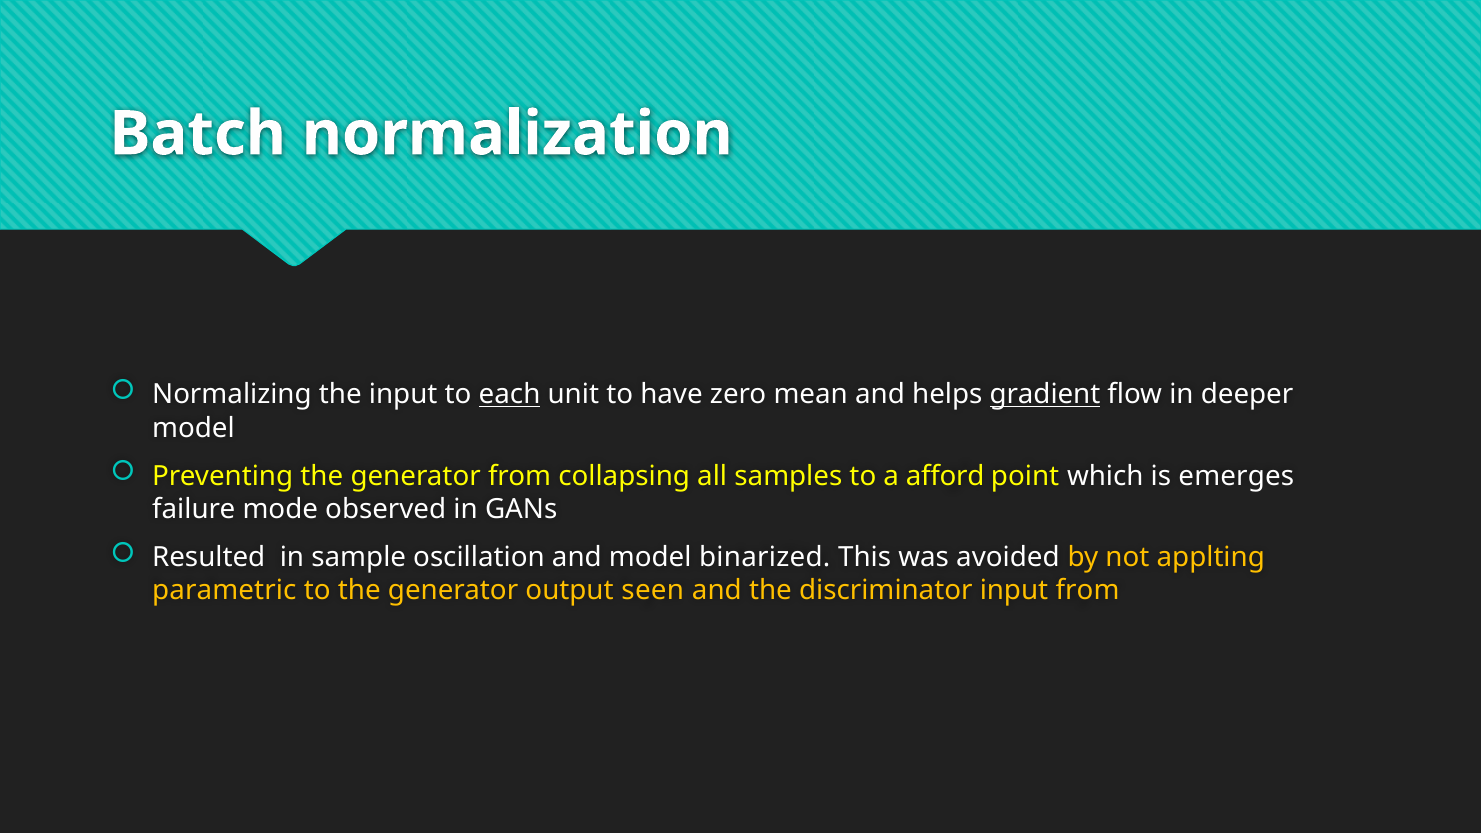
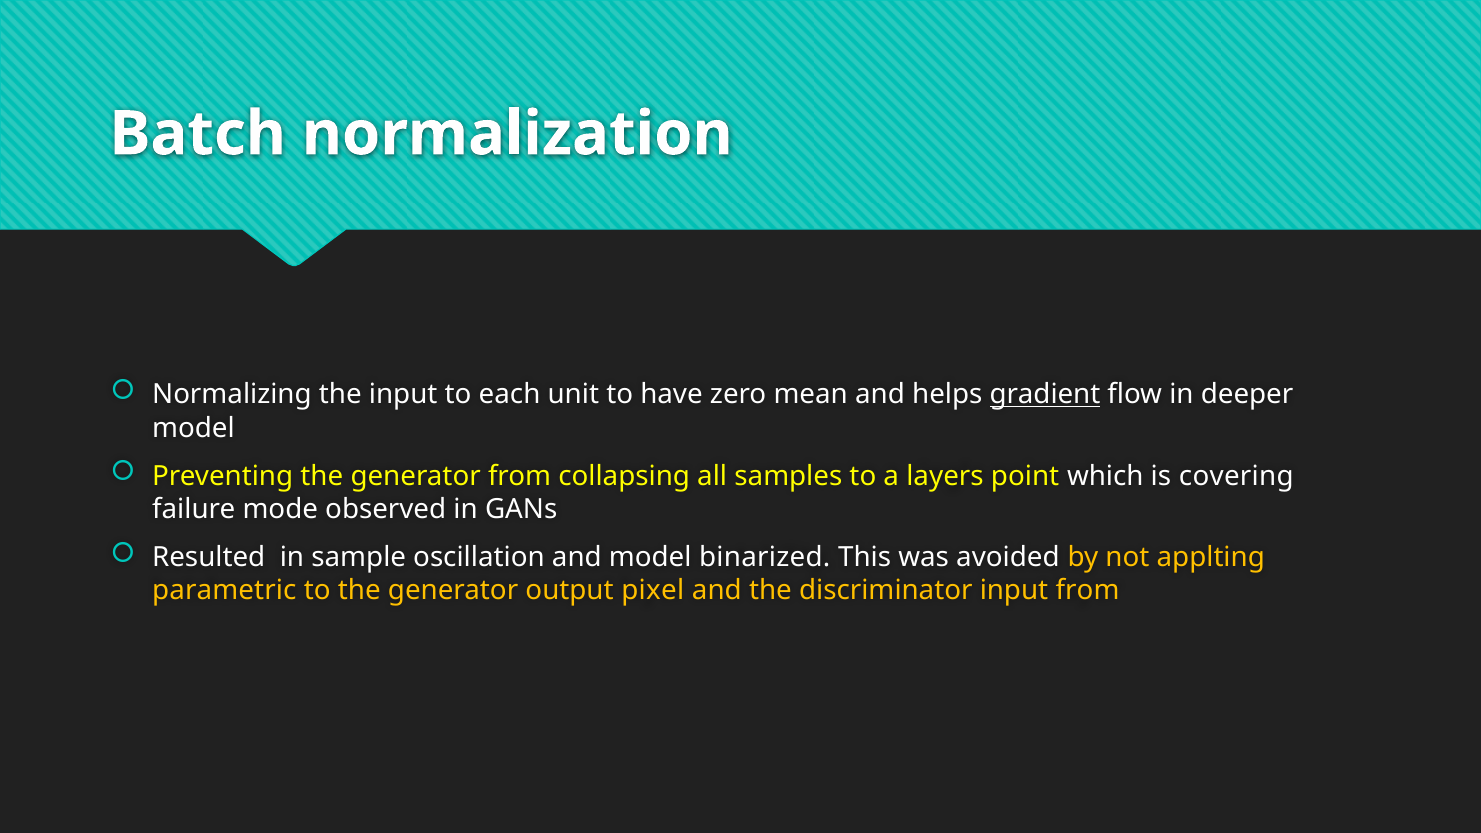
each underline: present -> none (510, 395)
afford: afford -> layers (945, 476)
emerges: emerges -> covering (1236, 476)
seen: seen -> pixel (653, 591)
